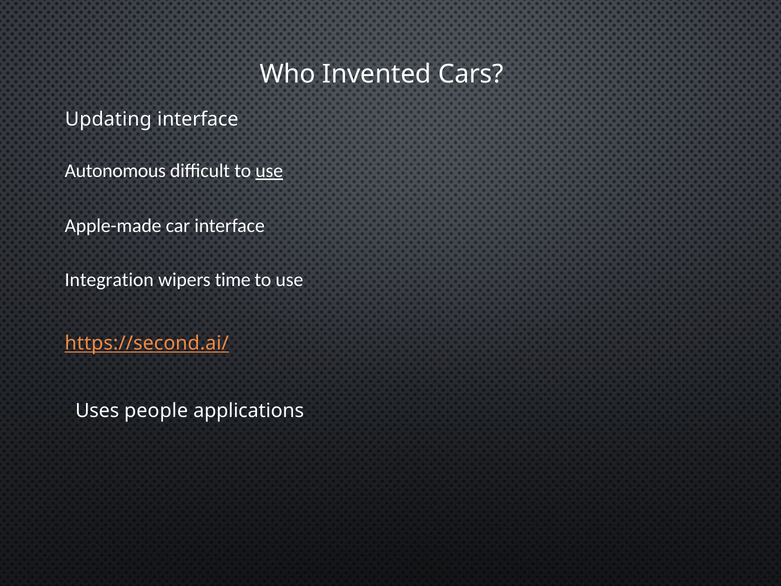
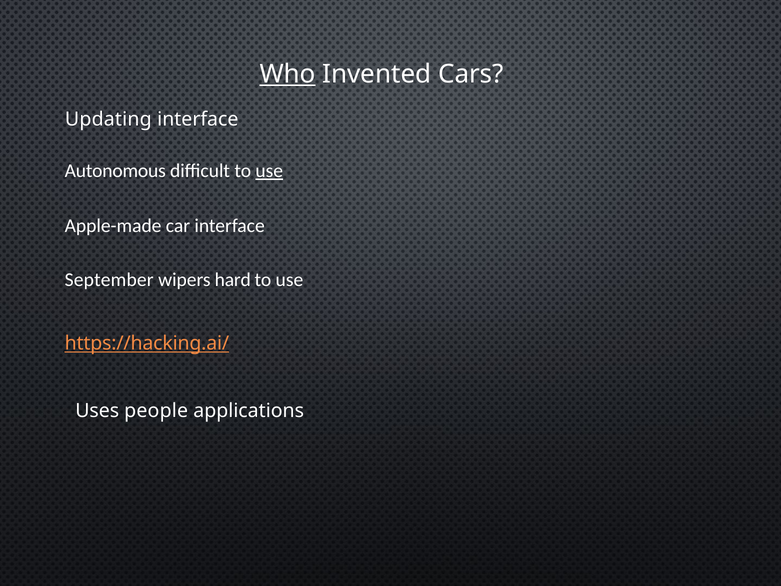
Who underline: none -> present (288, 74)
Integration: Integration -> September (109, 280)
time: time -> hard (233, 280)
https://second.ai/: https://second.ai/ -> https://hacking.ai/ (147, 343)
